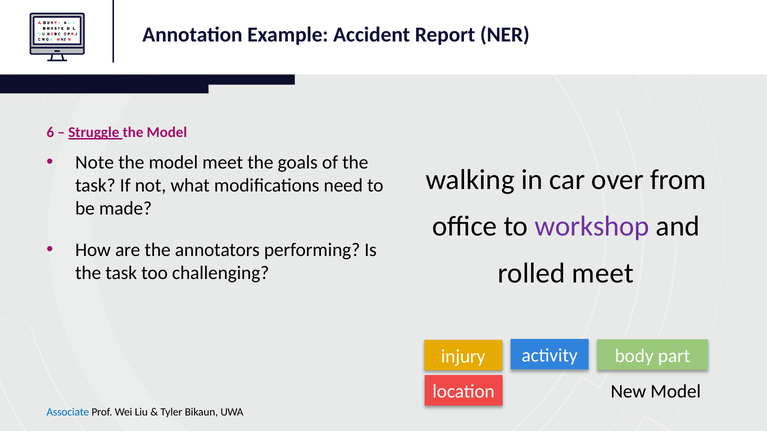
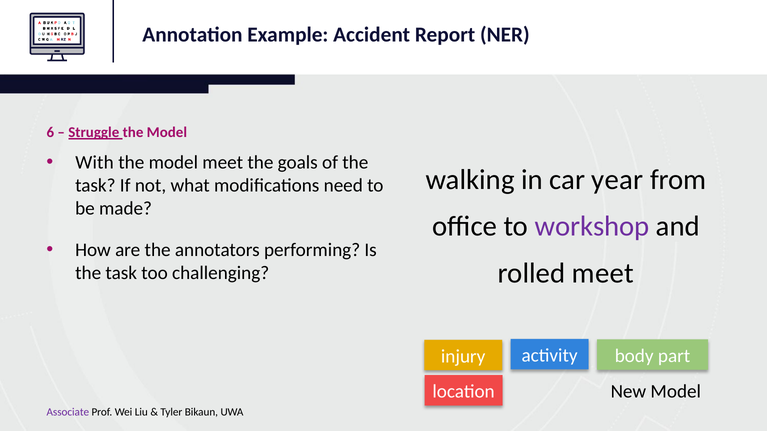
Note: Note -> With (95, 162)
over: over -> year (617, 180)
Associate colour: blue -> purple (68, 413)
